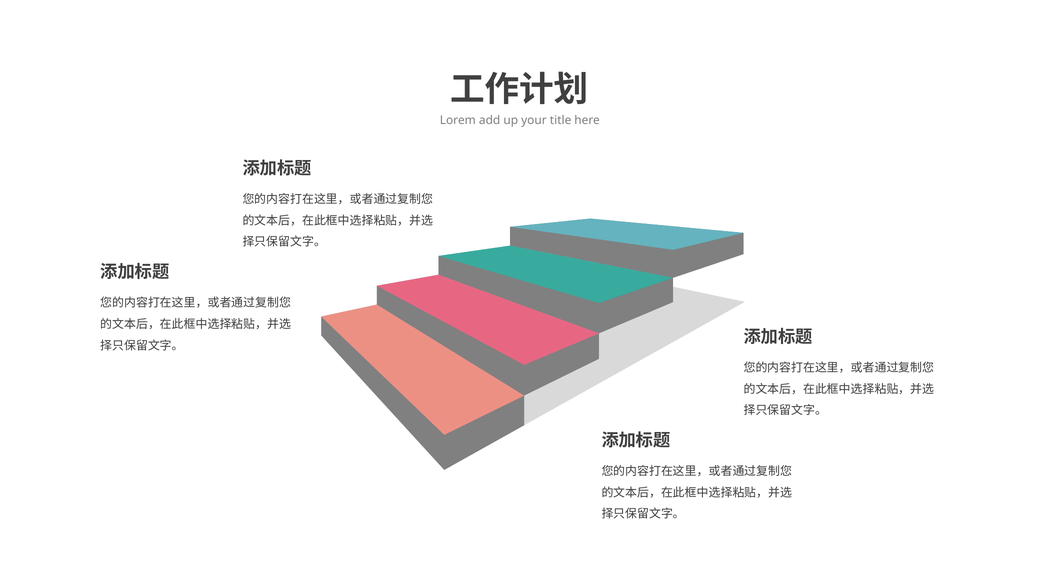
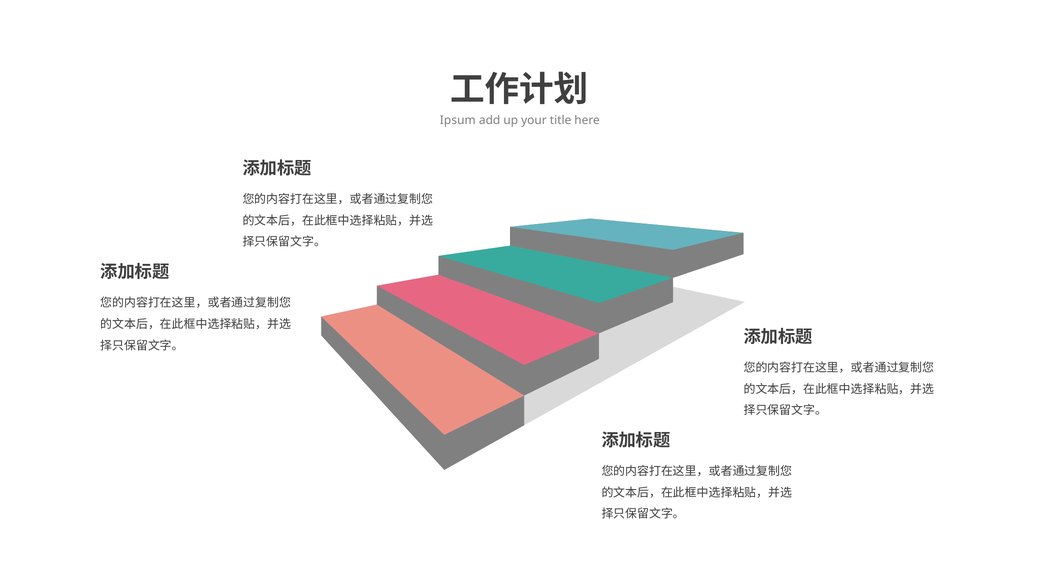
Lorem: Lorem -> Ipsum (458, 121)
